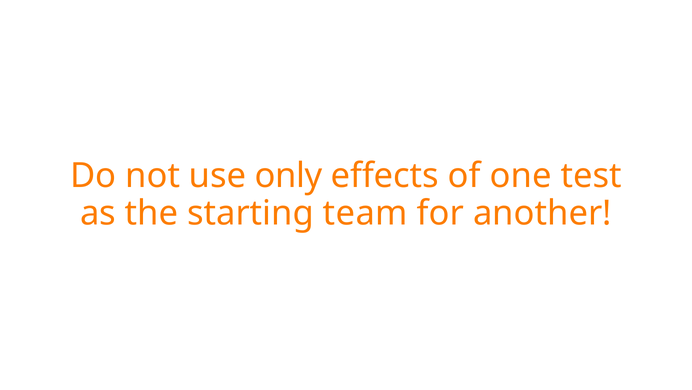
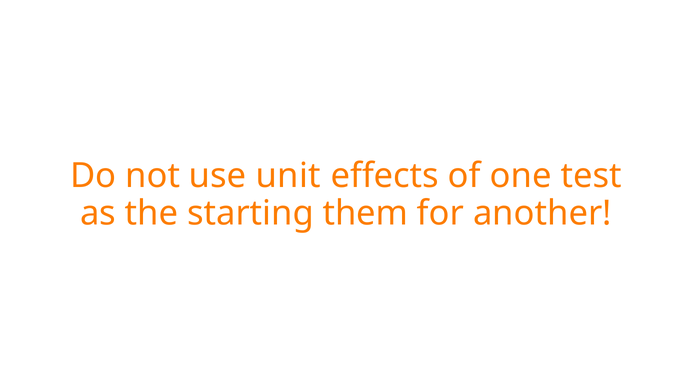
only: only -> unit (288, 176)
team: team -> them (366, 213)
